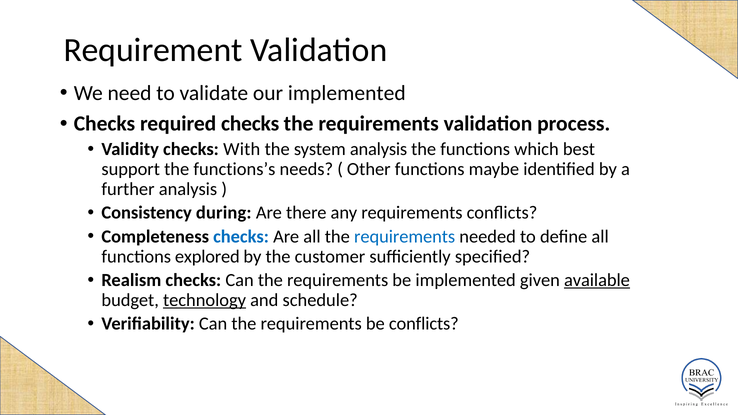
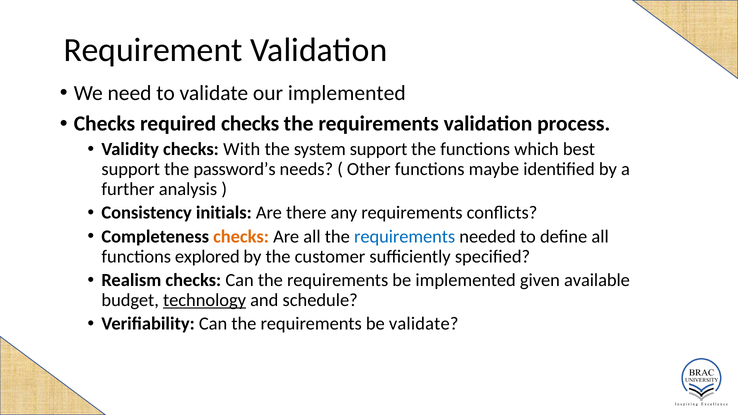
system analysis: analysis -> support (379, 149)
functions’s: functions’s -> password’s (235, 169)
during: during -> initials (224, 213)
checks colour: blue -> orange (241, 237)
available underline: present -> none (597, 280)
be conflicts: conflicts -> validate (424, 324)
